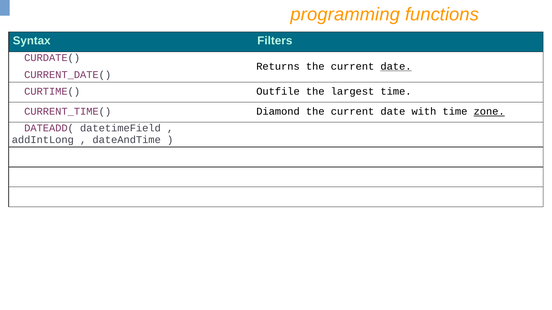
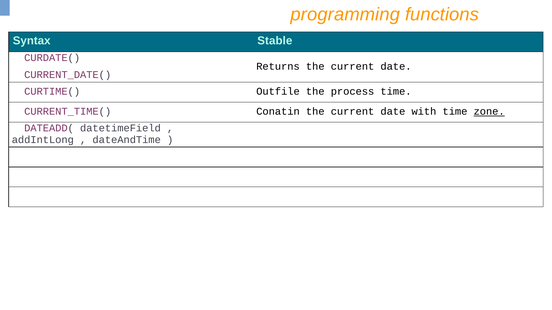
Filters: Filters -> Stable (275, 41)
date underline: present -> none (396, 67)
largest: largest -> process (353, 92)
Diamond: Diamond -> Conatin (278, 112)
